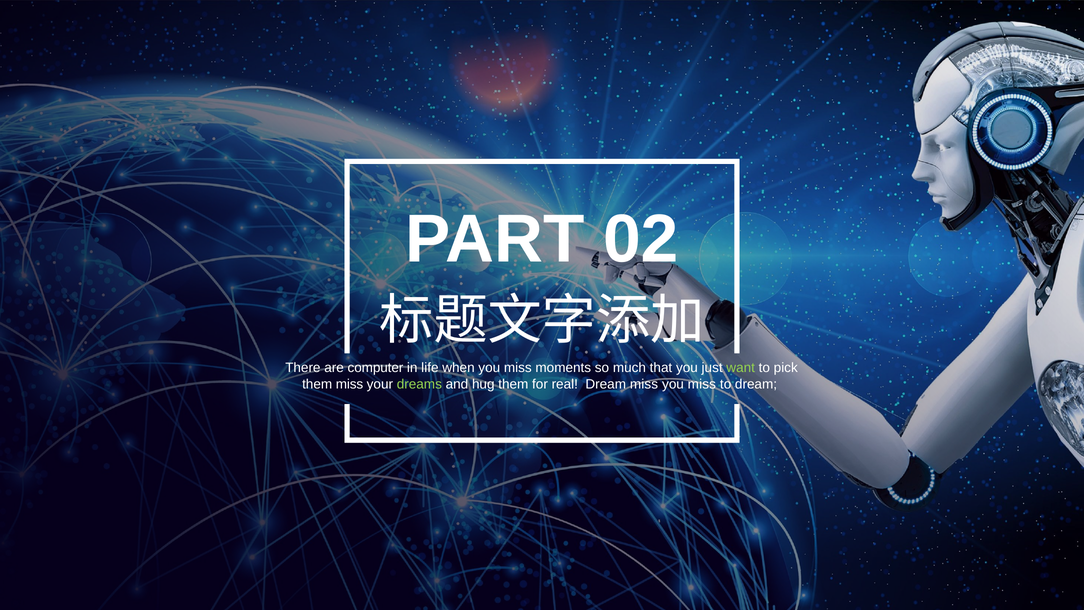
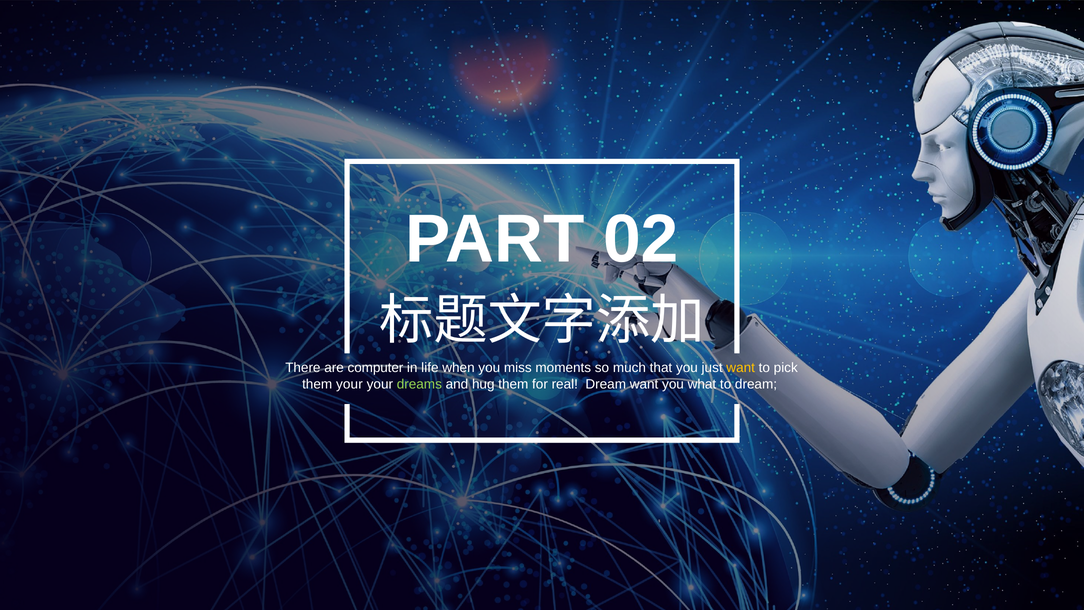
want colour: light green -> yellow (741, 368)
them miss: miss -> your (349, 384)
Dream miss: miss -> want (644, 384)
miss: miss -> what (702, 384)
